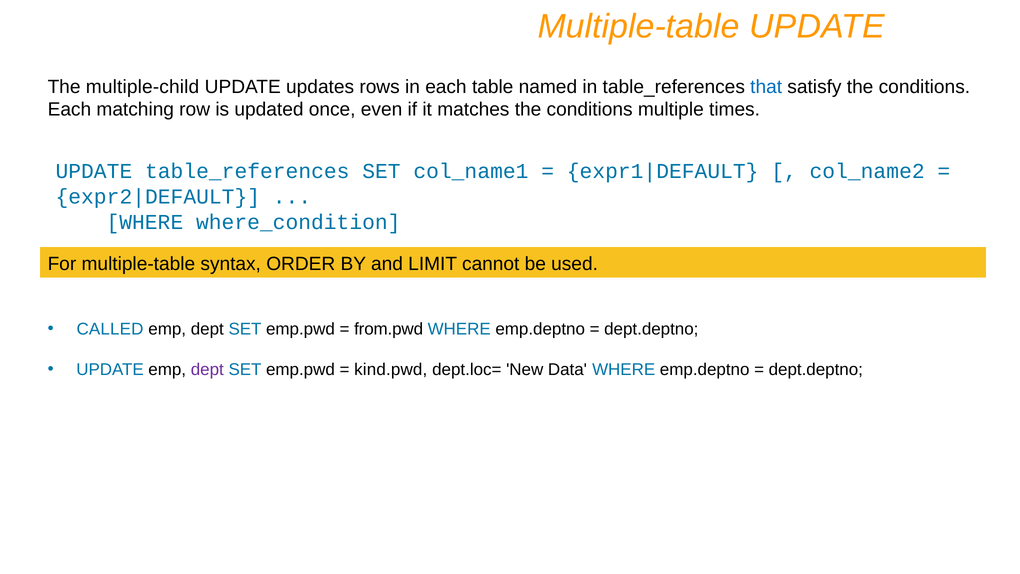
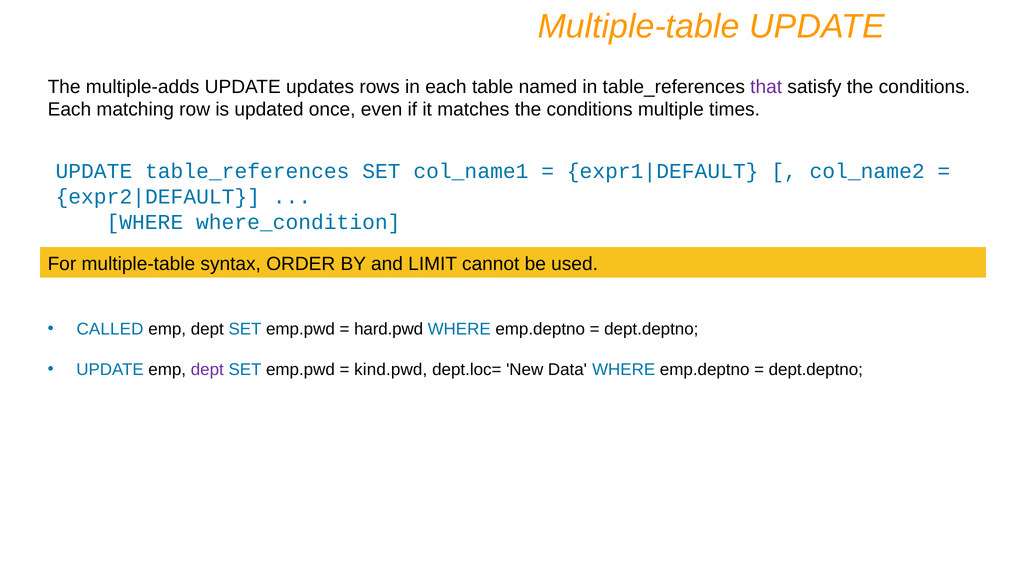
multiple-child: multiple-child -> multiple-adds (143, 87)
that colour: blue -> purple (766, 87)
from.pwd: from.pwd -> hard.pwd (389, 329)
